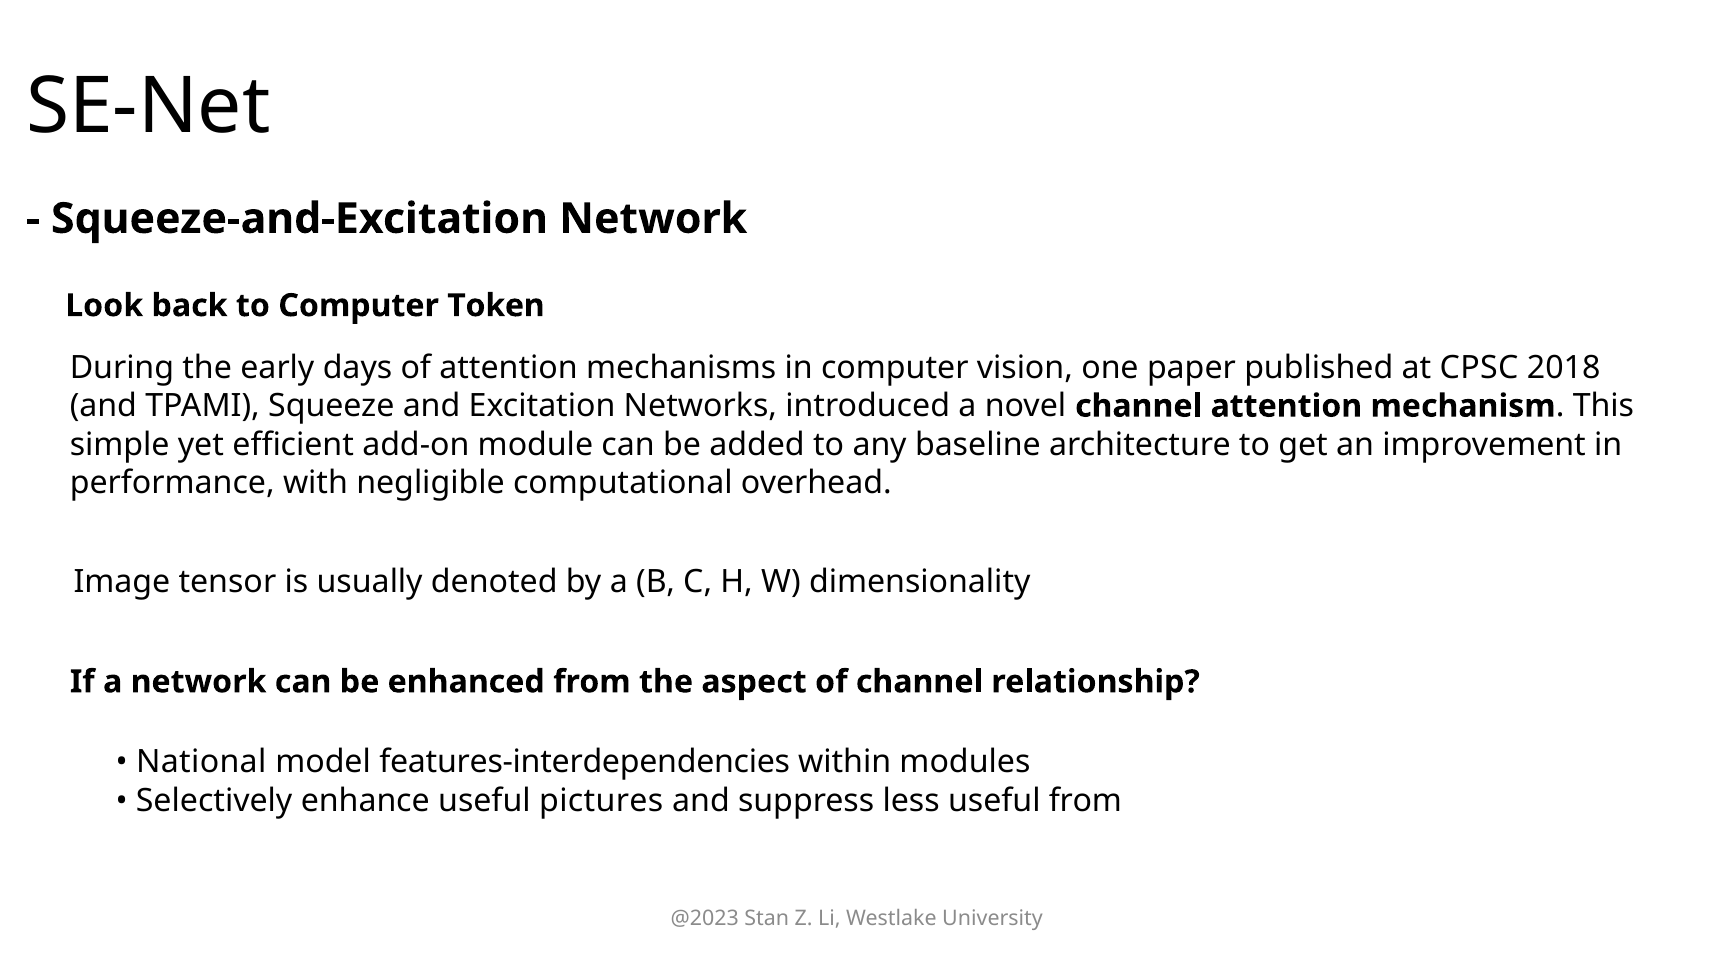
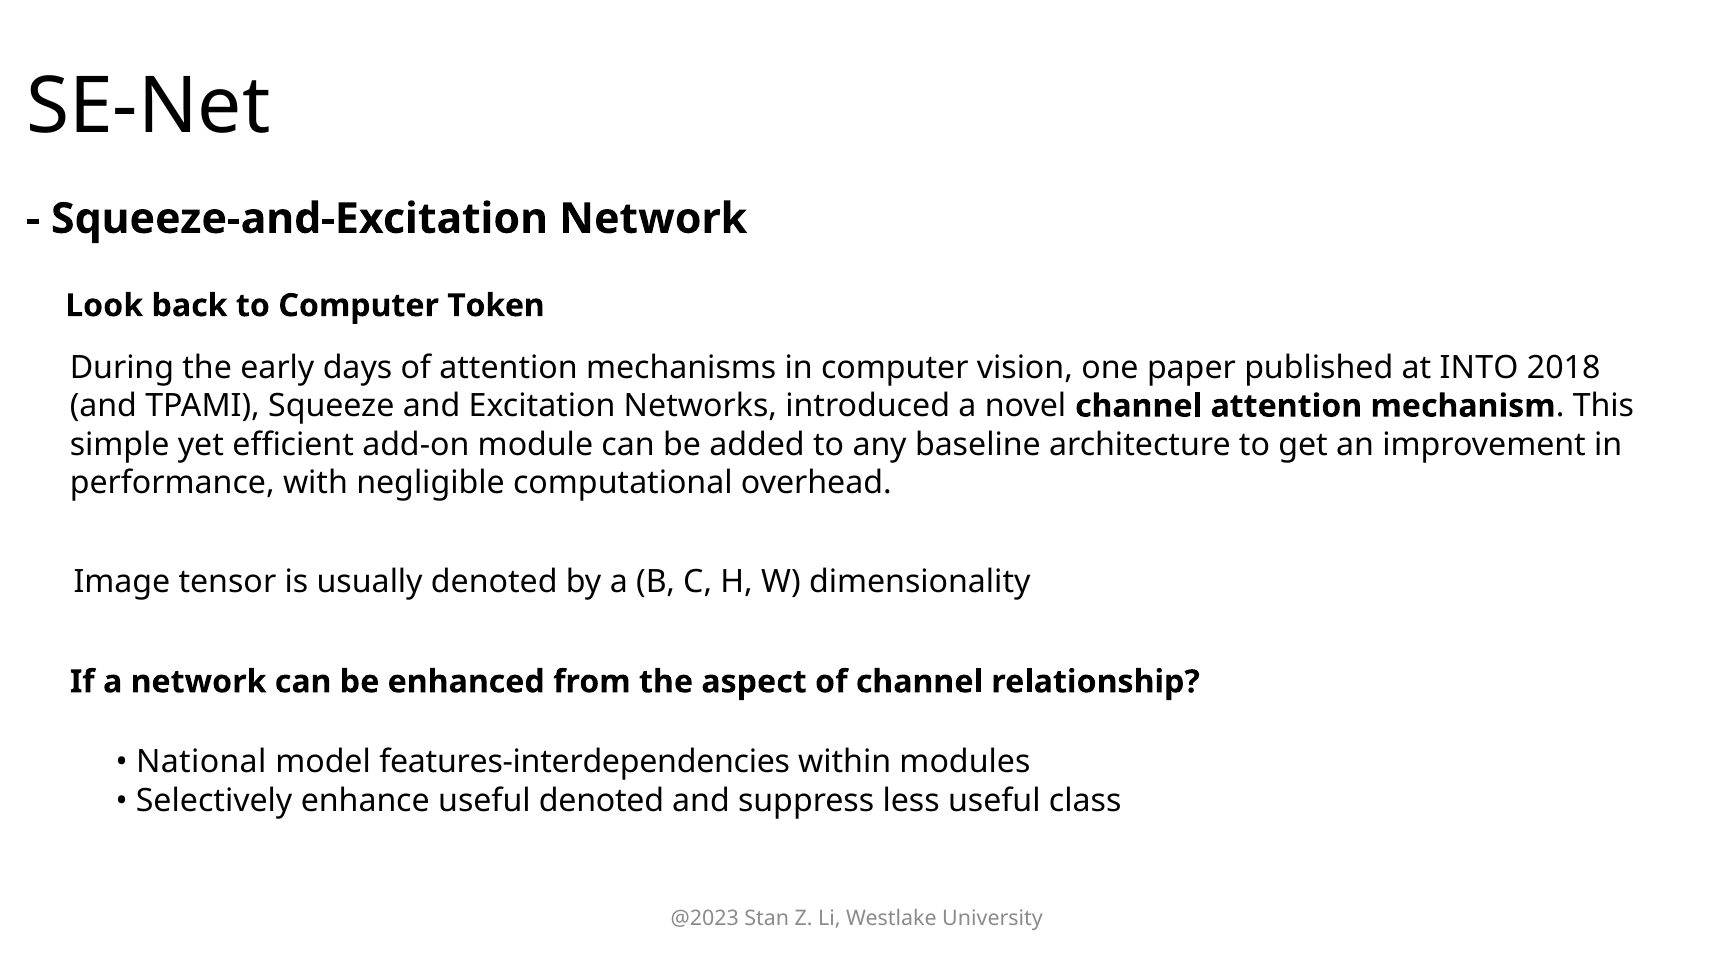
CPSC: CPSC -> INTO (1479, 368)
useful pictures: pictures -> denoted (601, 801)
useful from: from -> class (1085, 801)
